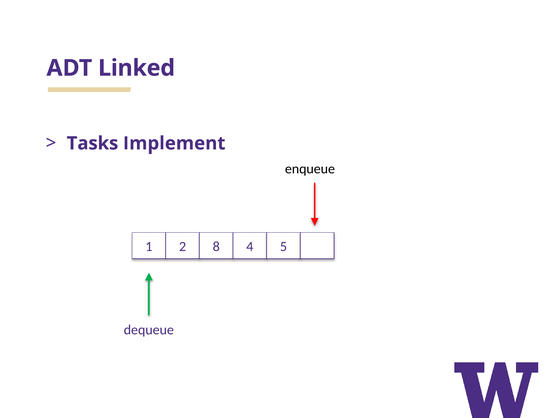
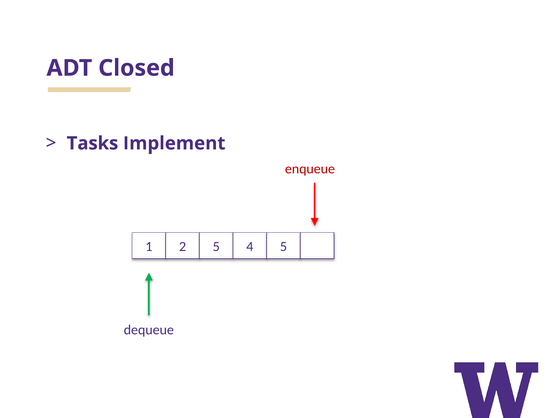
Linked: Linked -> Closed (136, 68)
enqueue colour: black -> red (310, 169)
2 8: 8 -> 5 (216, 247)
